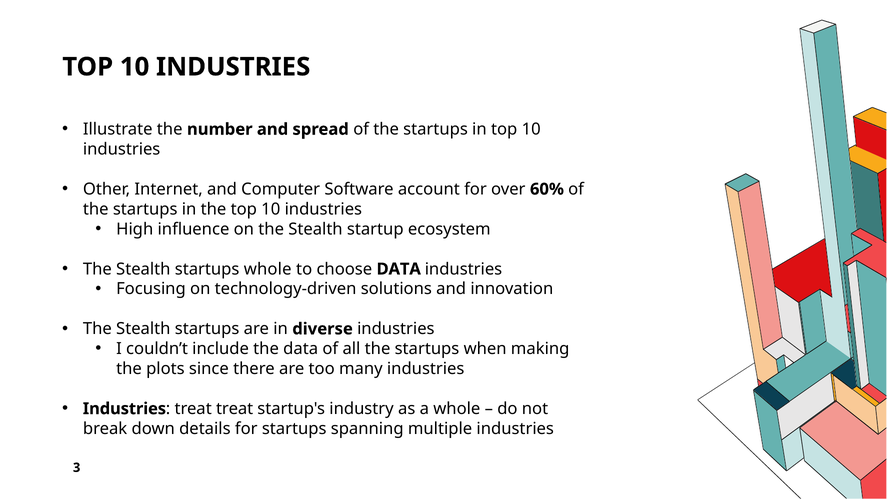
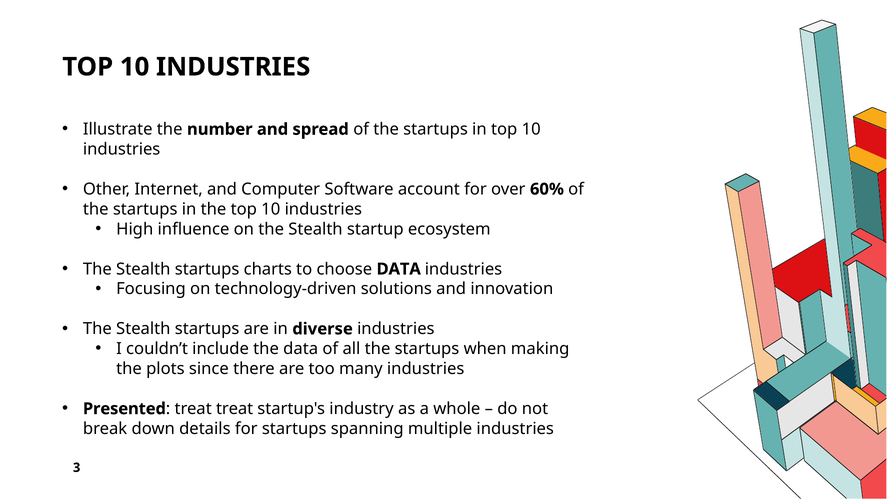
startups whole: whole -> charts (268, 269)
Industries: Industries -> Presented (124, 409)
